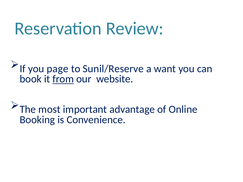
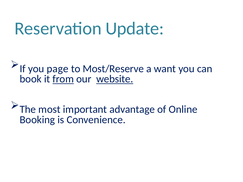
Review: Review -> Update (135, 29)
Sunil/Reserve: Sunil/Reserve -> Most/Reserve (113, 69)
website underline: none -> present (115, 79)
